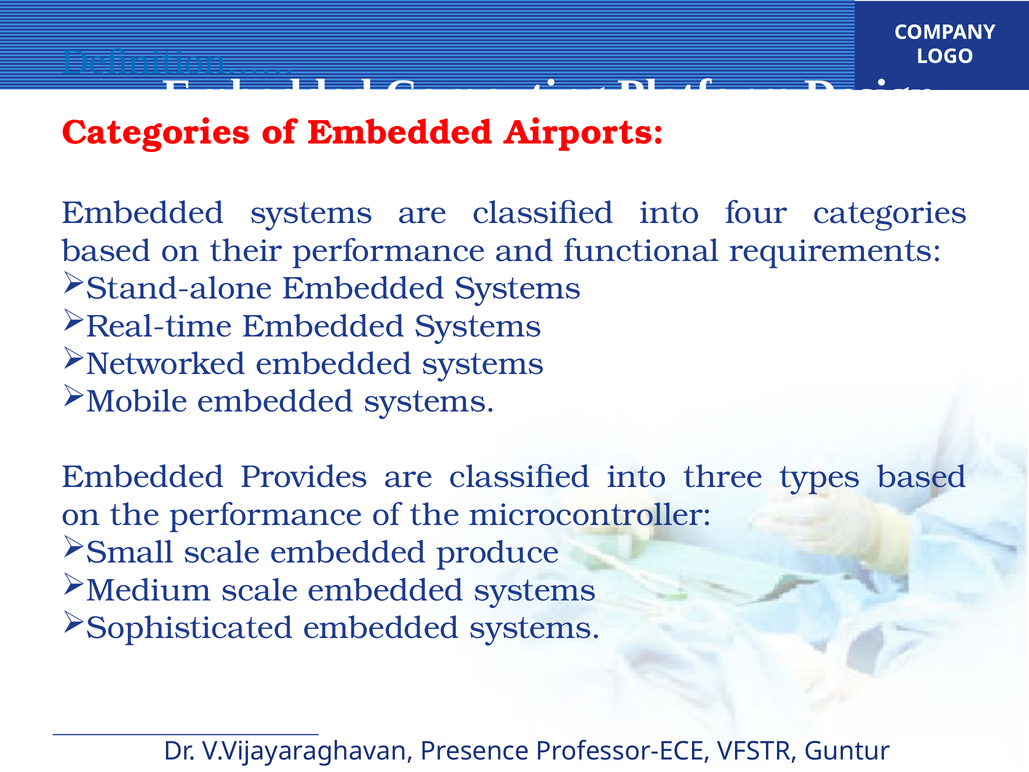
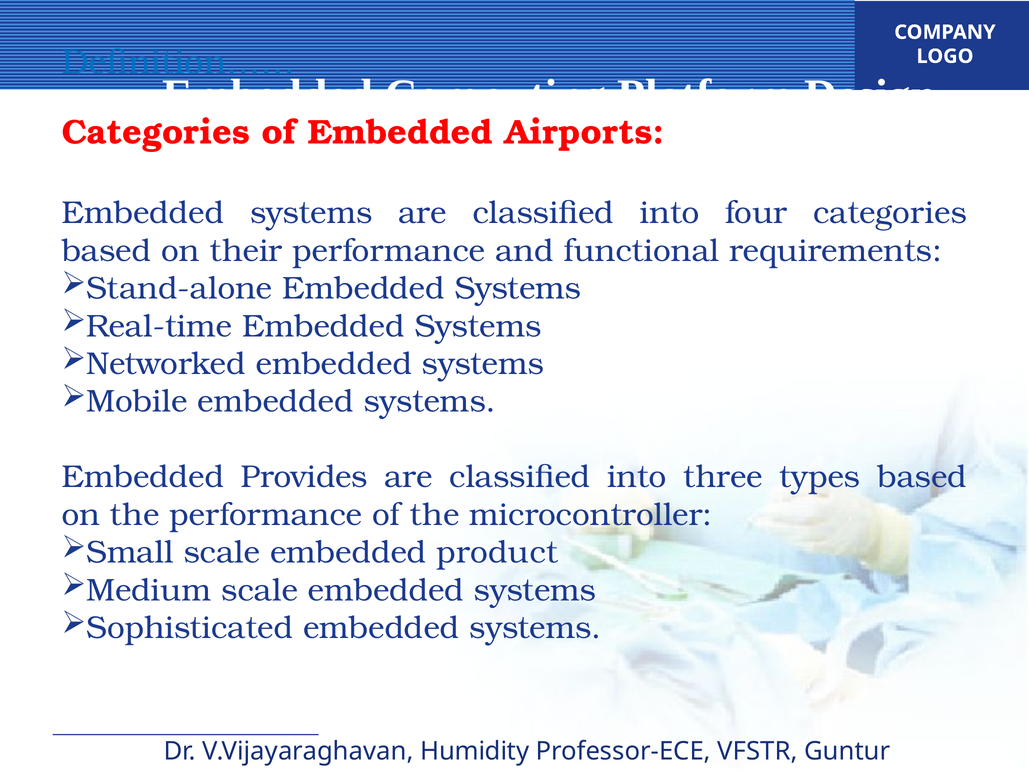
produce: produce -> product (497, 552)
Presence: Presence -> Humidity (475, 751)
